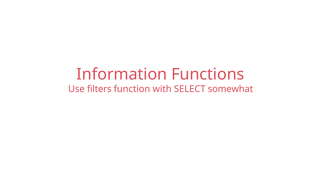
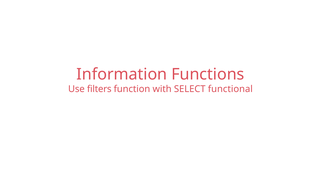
somewhat: somewhat -> functional (230, 89)
